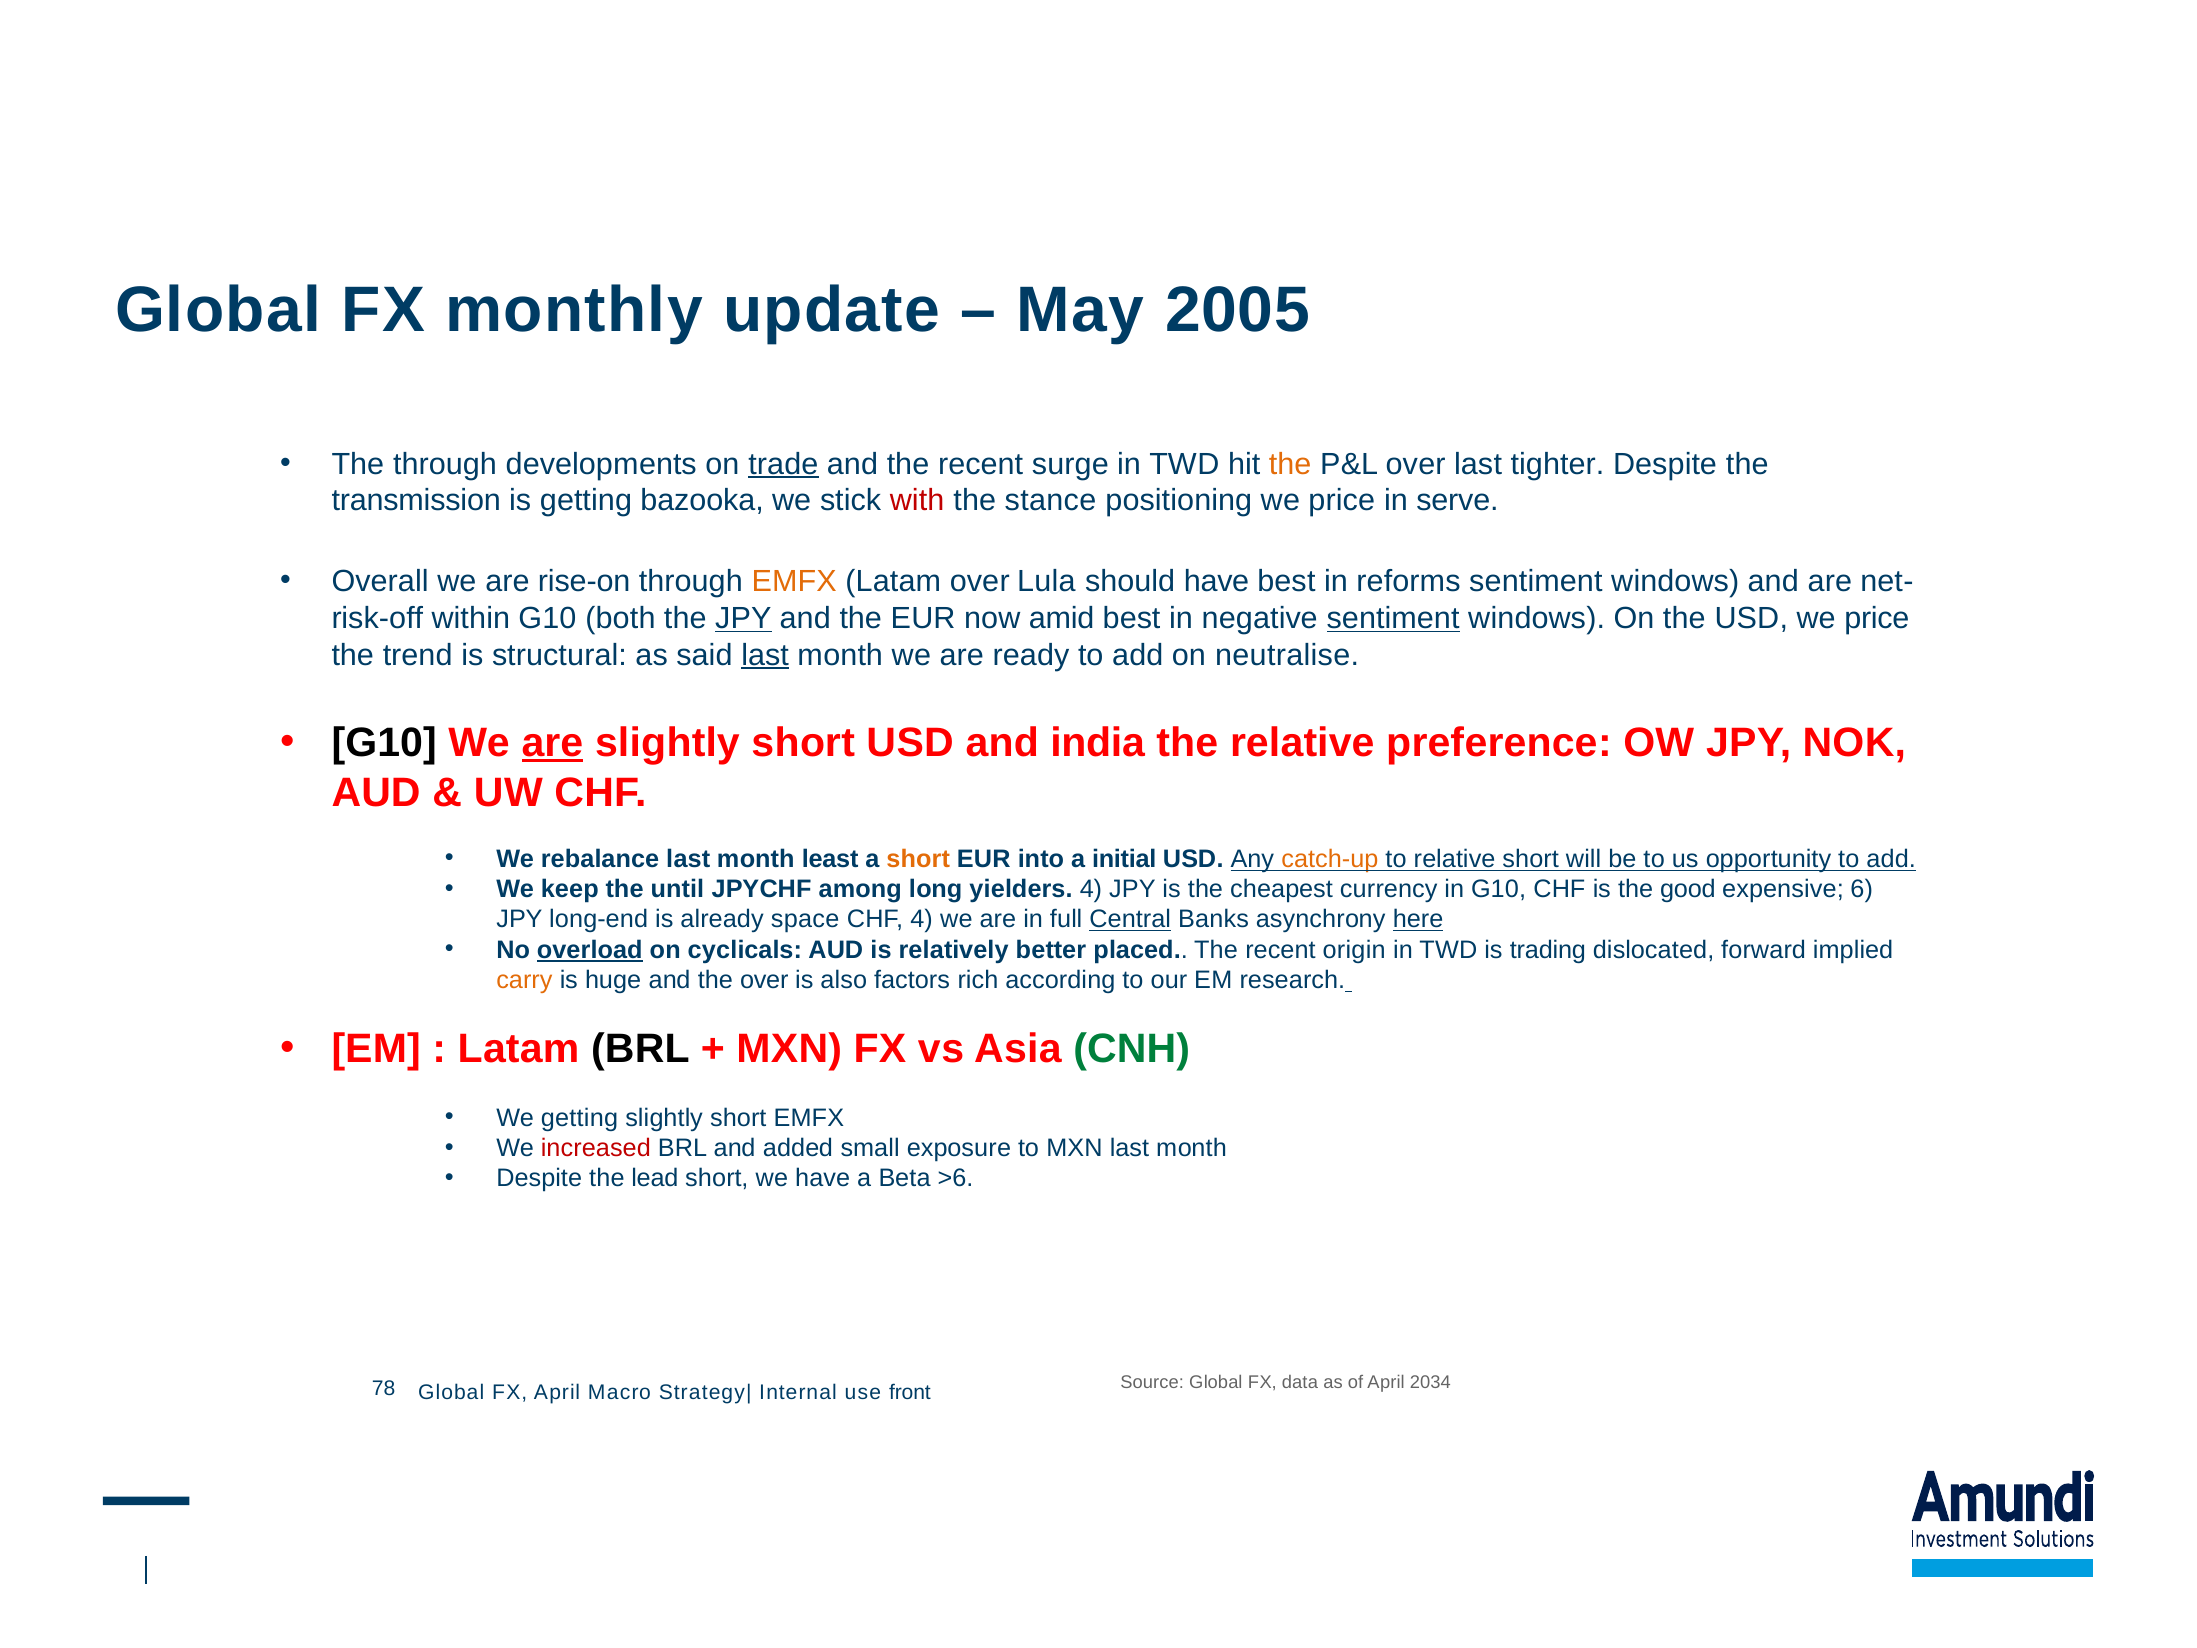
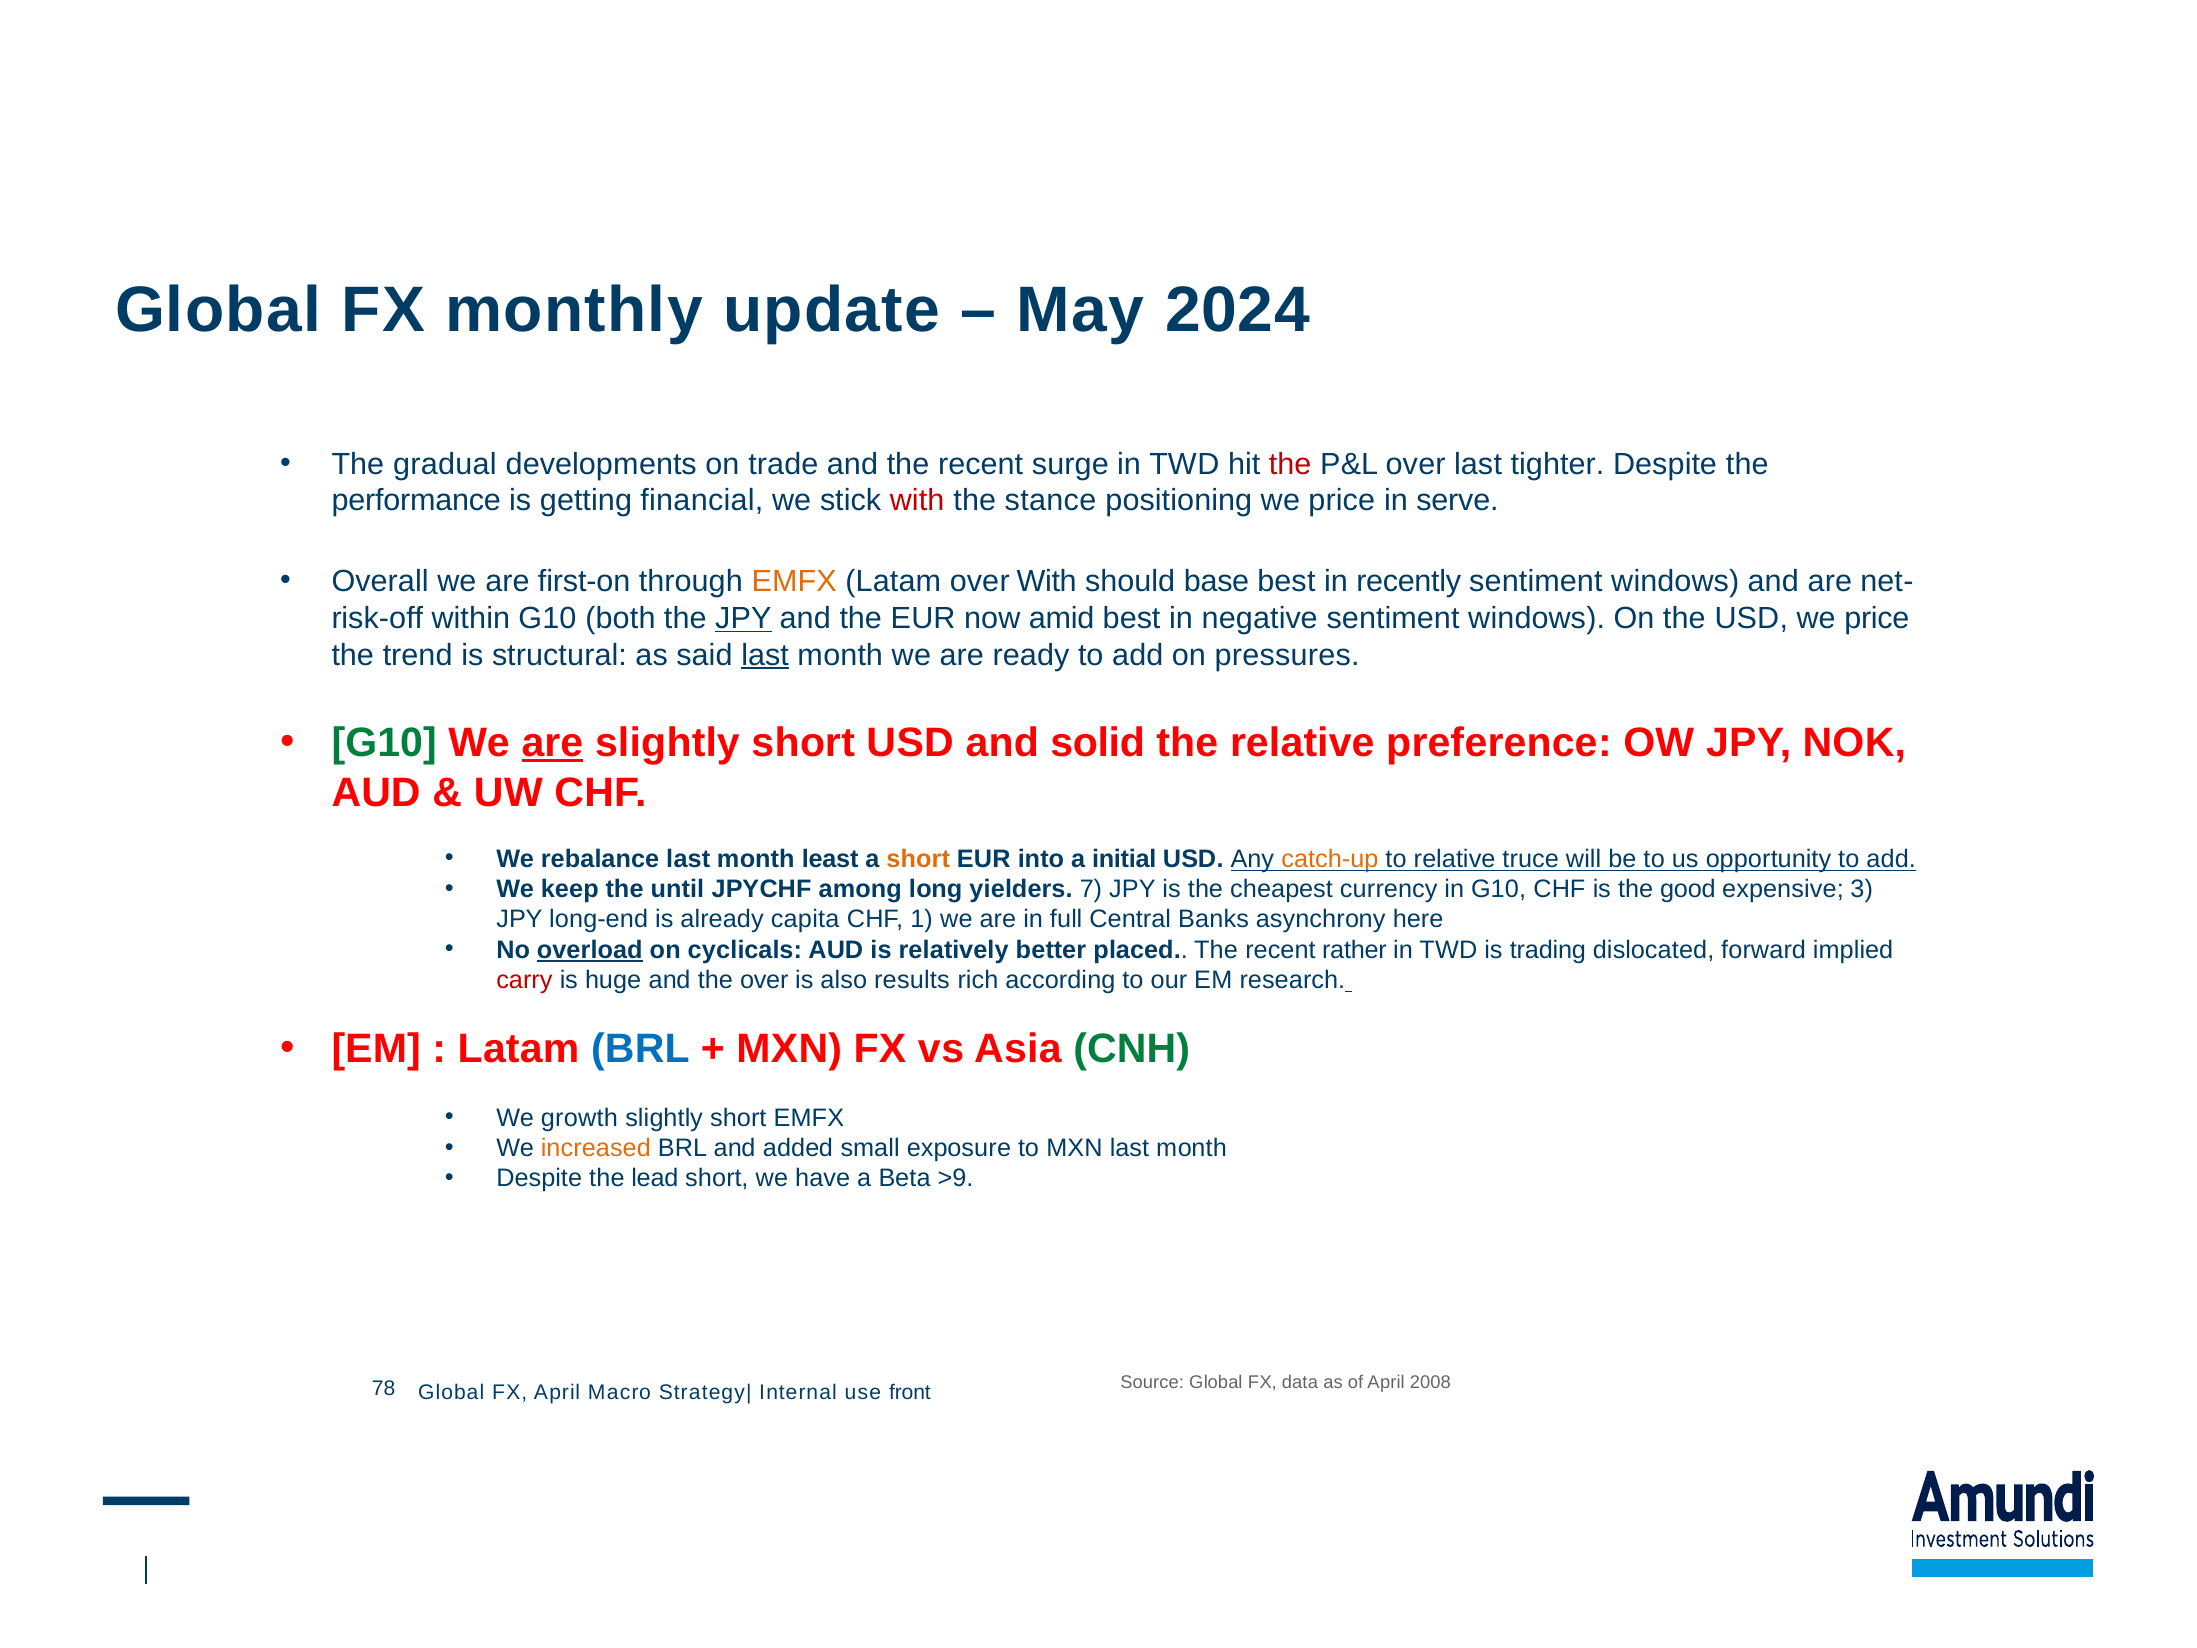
2005: 2005 -> 2024 (1238, 310)
The through: through -> gradual (445, 464)
trade underline: present -> none (783, 464)
the colour: orange -> red (1290, 464)
transmission: transmission -> performance (416, 501)
bazooka: bazooka -> financial (702, 501)
rise-on: rise-on -> first-on (584, 582)
over Lula: Lula -> With (1047, 582)
should have: have -> base (1217, 582)
reforms: reforms -> recently (1409, 582)
sentiment underline: present -> none (1393, 618)
neutralise: neutralise -> pressures (1287, 655)
G10 colour: black -> green (384, 743)
india: india -> solid (1098, 743)
relative short: short -> truce (1531, 859)
yielders 4: 4 -> 7 (1091, 889)
6: 6 -> 3 (1862, 889)
space: space -> capita (805, 919)
CHF 4: 4 -> 1 (922, 919)
Central underline: present -> none (1130, 919)
here underline: present -> none (1418, 919)
origin: origin -> rather (1354, 950)
carry colour: orange -> red (524, 980)
factors: factors -> results (912, 980)
BRL colour: black -> blue (640, 1049)
We getting: getting -> growth (579, 1118)
increased colour: red -> orange (596, 1148)
>6: >6 -> >9 (956, 1179)
2034: 2034 -> 2008 (1430, 1382)
